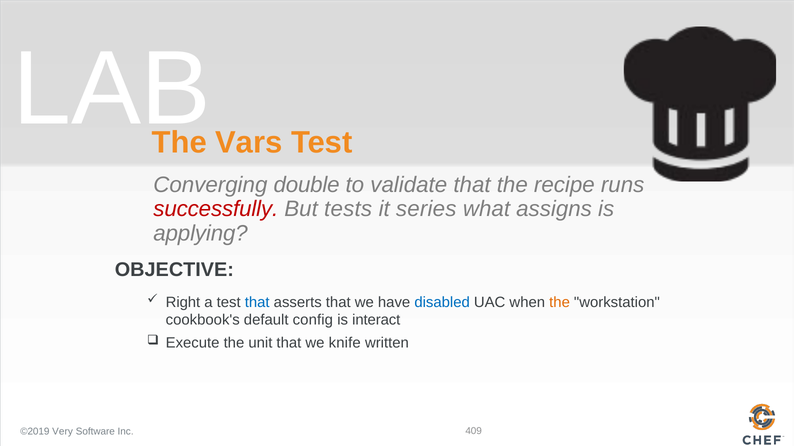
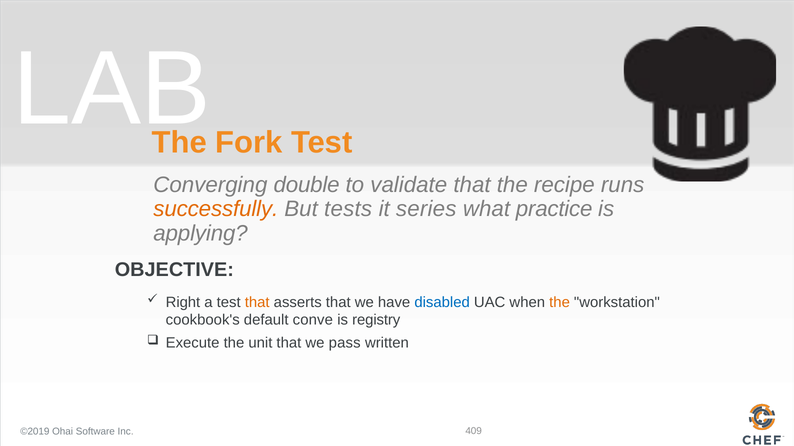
Vars: Vars -> Fork (249, 143)
successfully colour: red -> orange (216, 209)
assigns: assigns -> practice (554, 209)
that colour: blue -> orange (257, 303)
config: config -> conve (313, 320)
interact: interact -> registry (376, 320)
knife: knife -> pass (345, 343)
Very: Very -> Ohai (63, 432)
